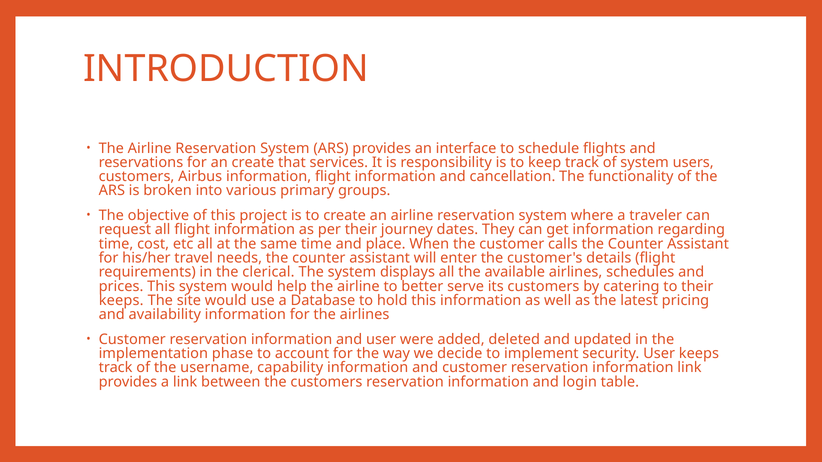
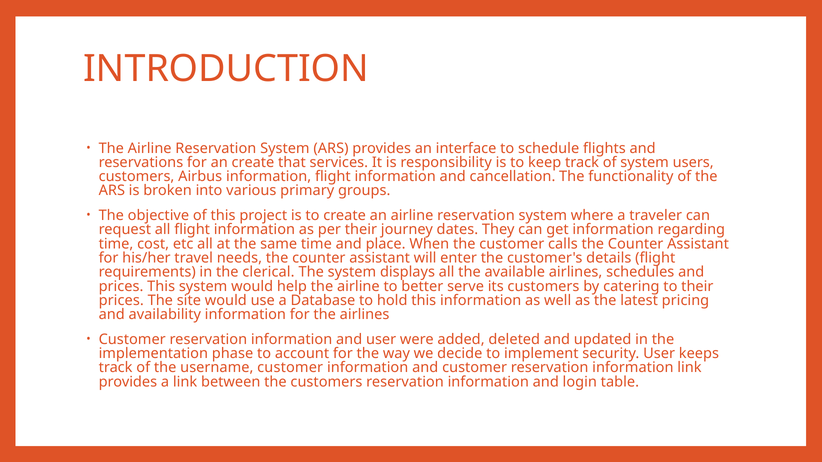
keeps: keeps -> prices (121, 301)
username capability: capability -> customer (290, 368)
